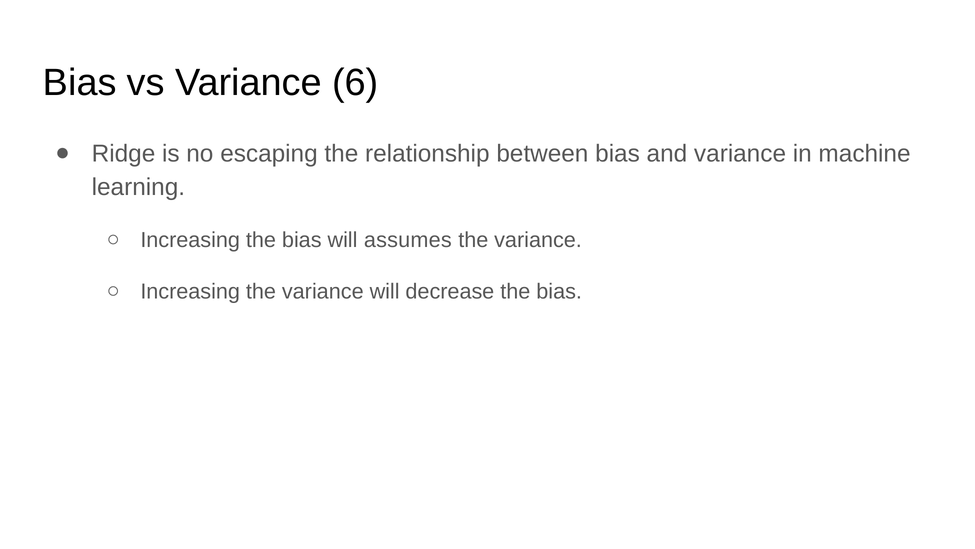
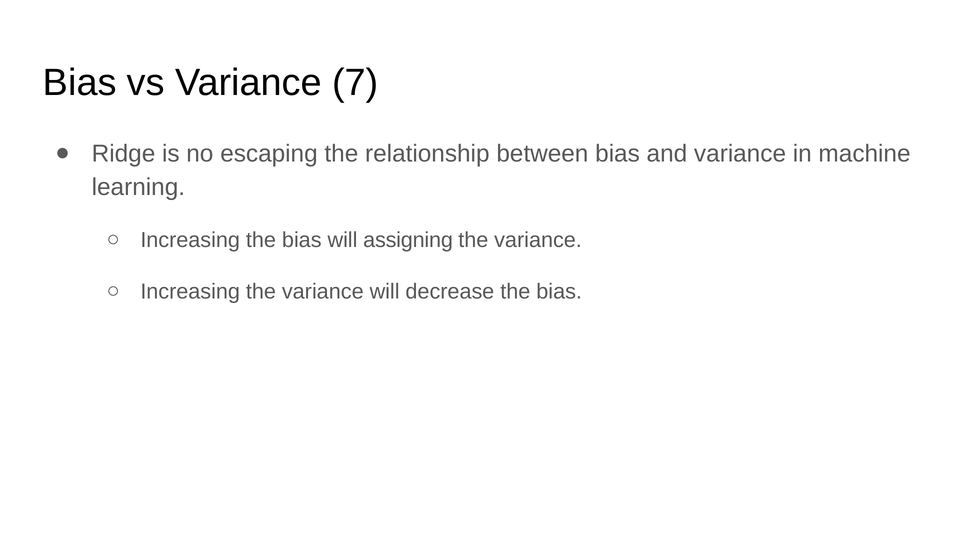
6: 6 -> 7 (355, 83)
assumes: assumes -> assigning (408, 240)
